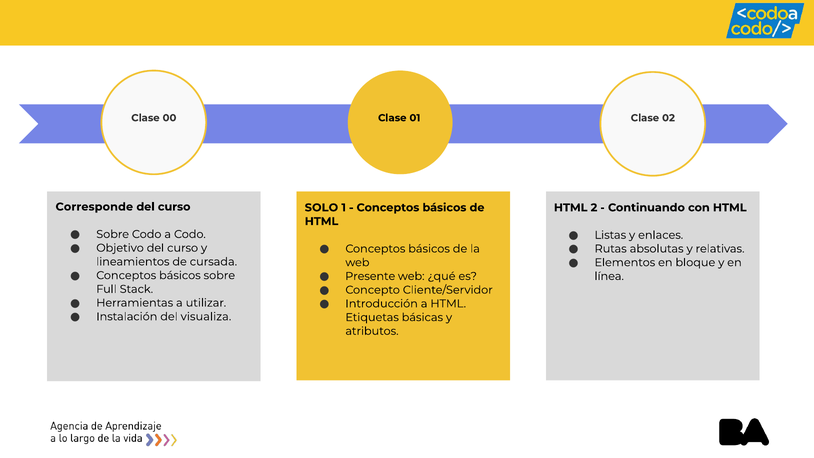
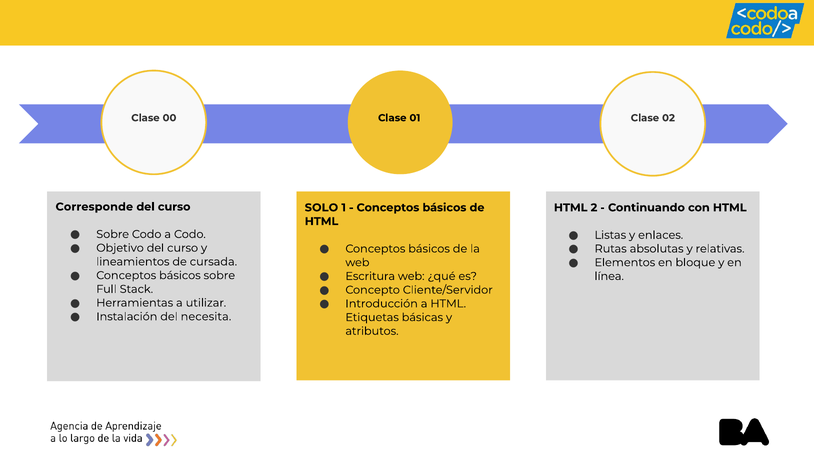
Presente: Presente -> Escritura (370, 276)
visualiza: visualiza -> necesita (206, 316)
